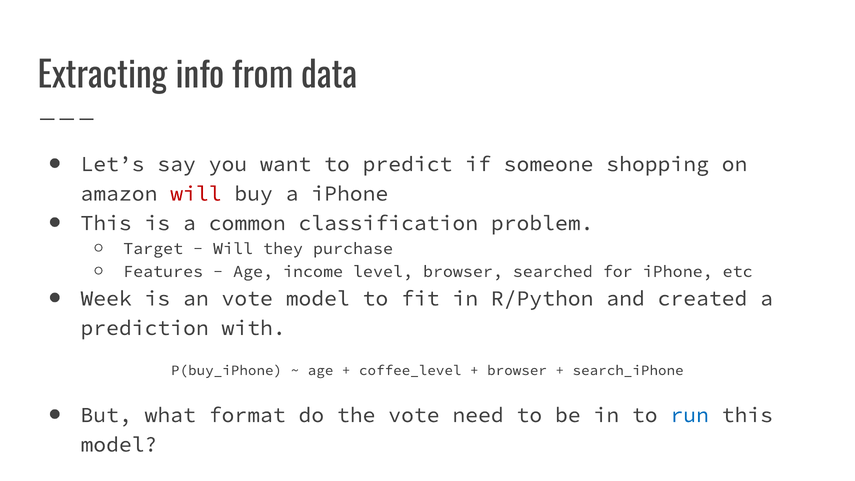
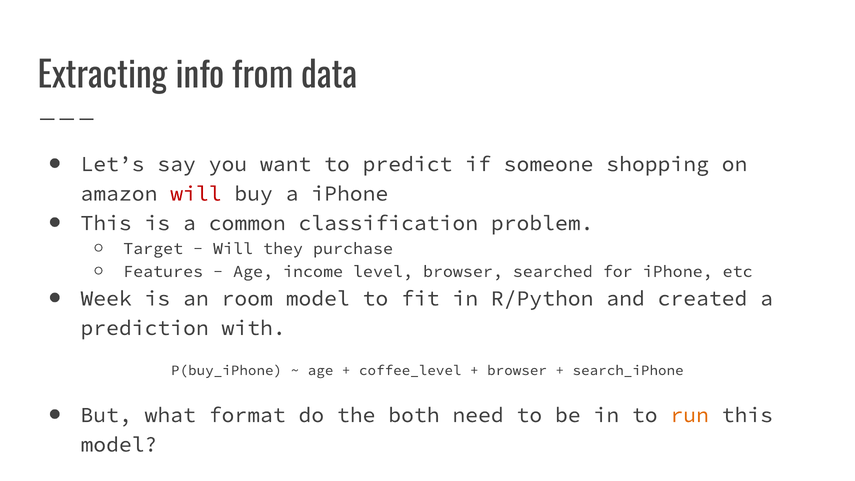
an vote: vote -> room (247, 298)
the vote: vote -> both (414, 415)
run colour: blue -> orange (690, 415)
